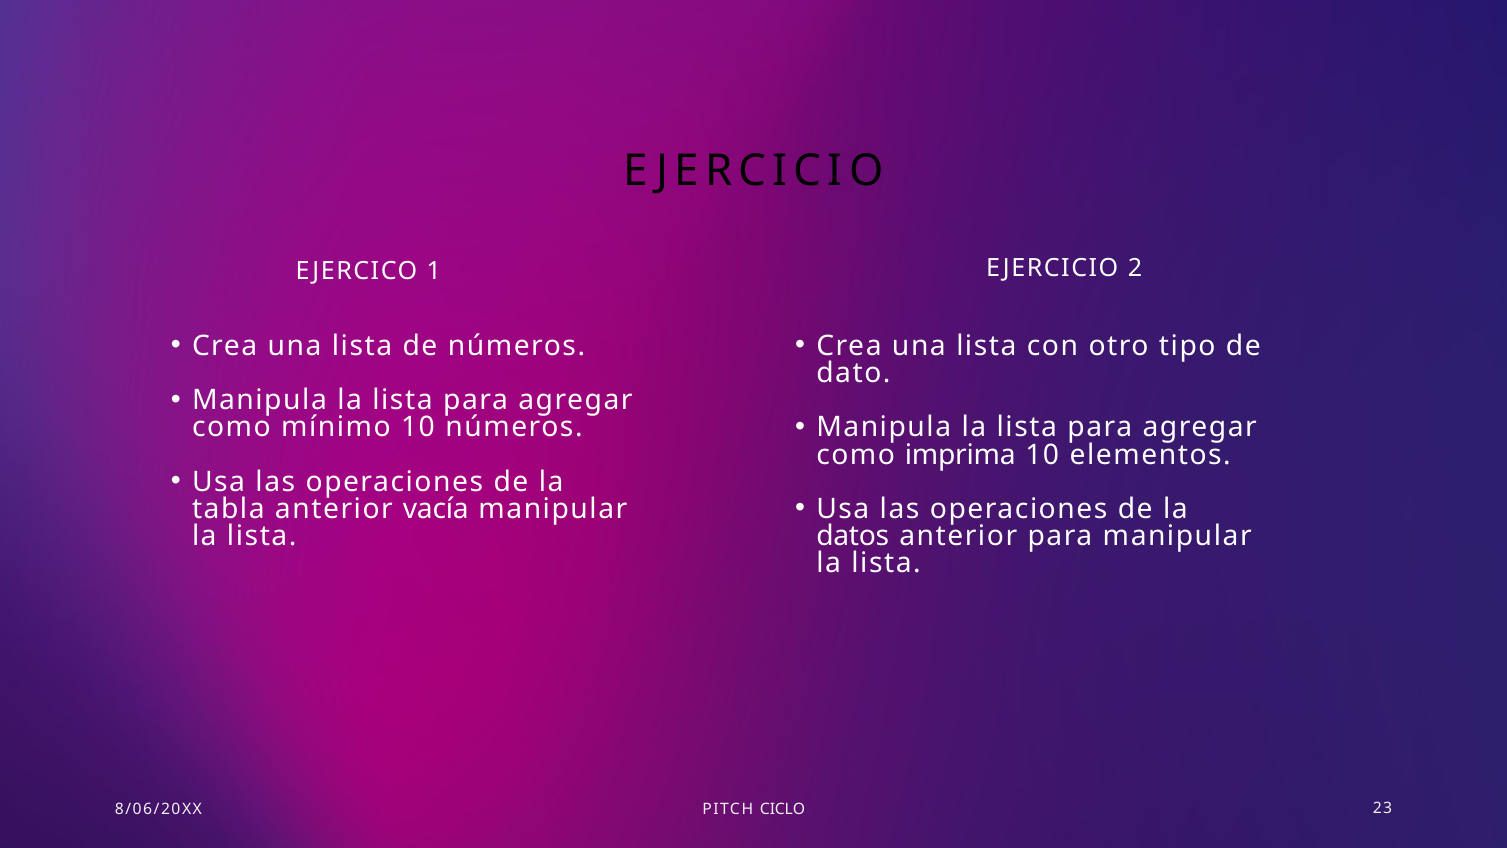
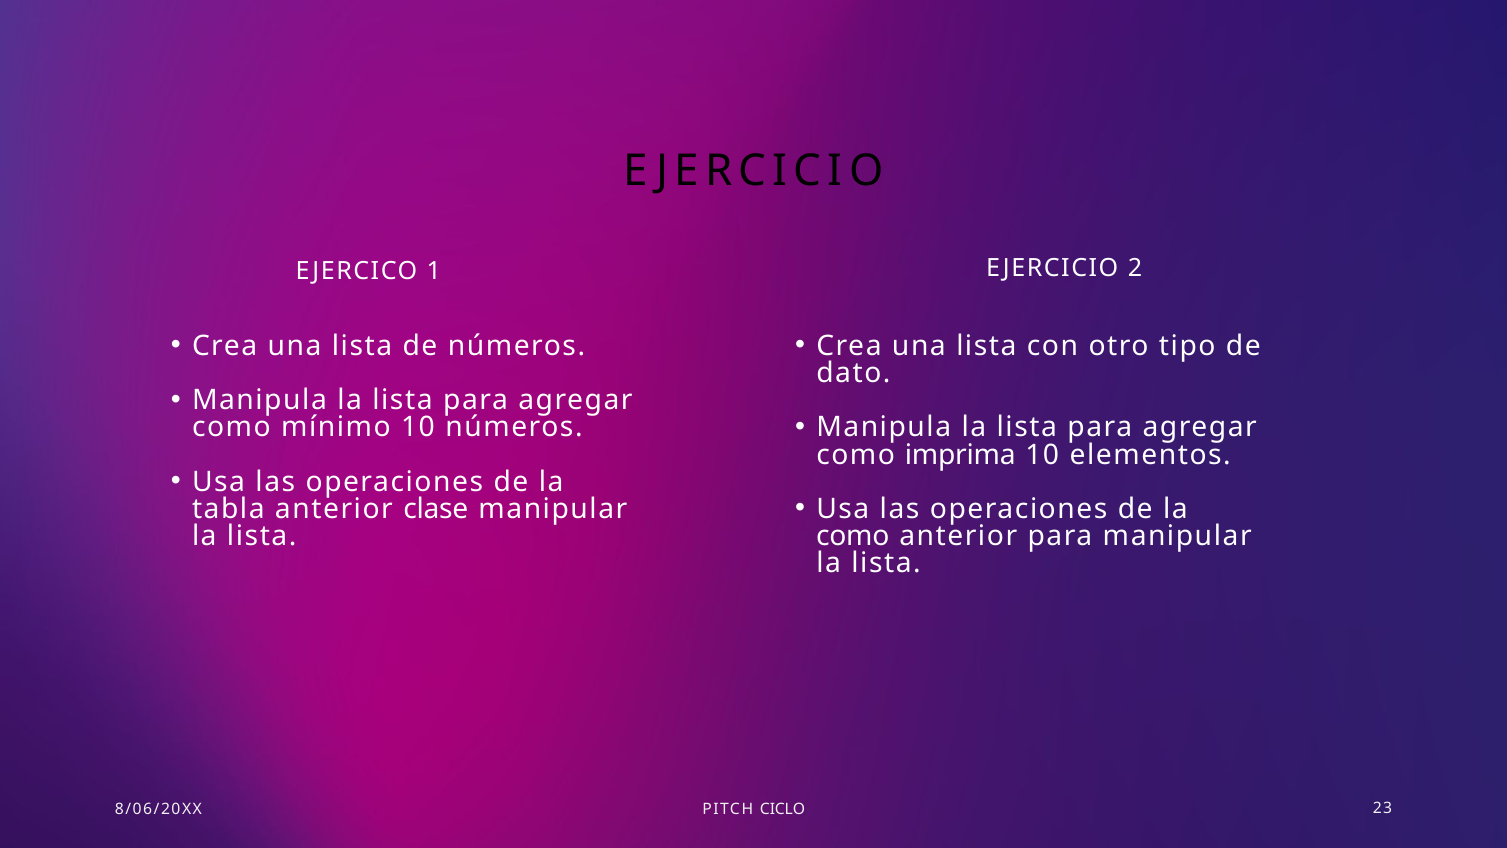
vacía: vacía -> clase (436, 509)
datos: datos -> como (853, 536)
